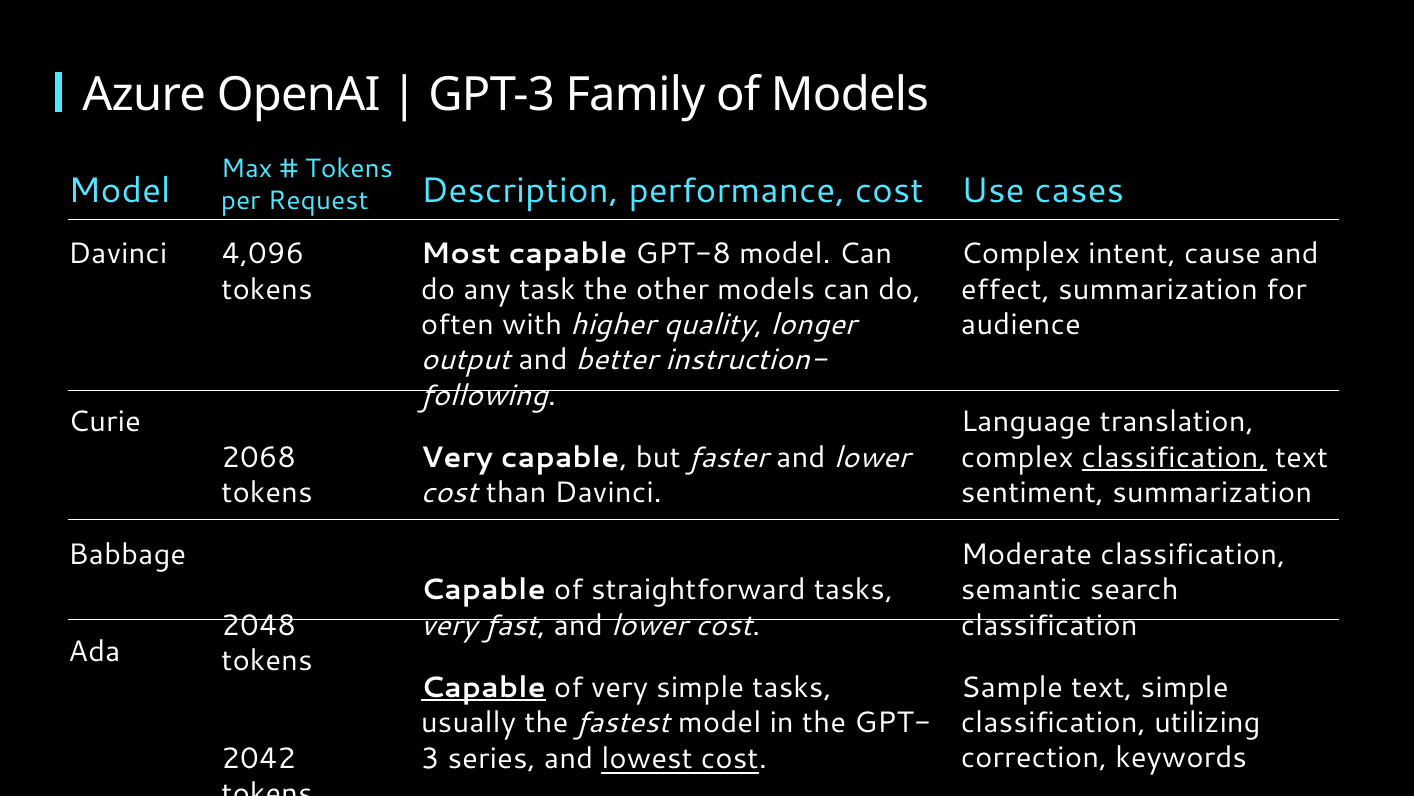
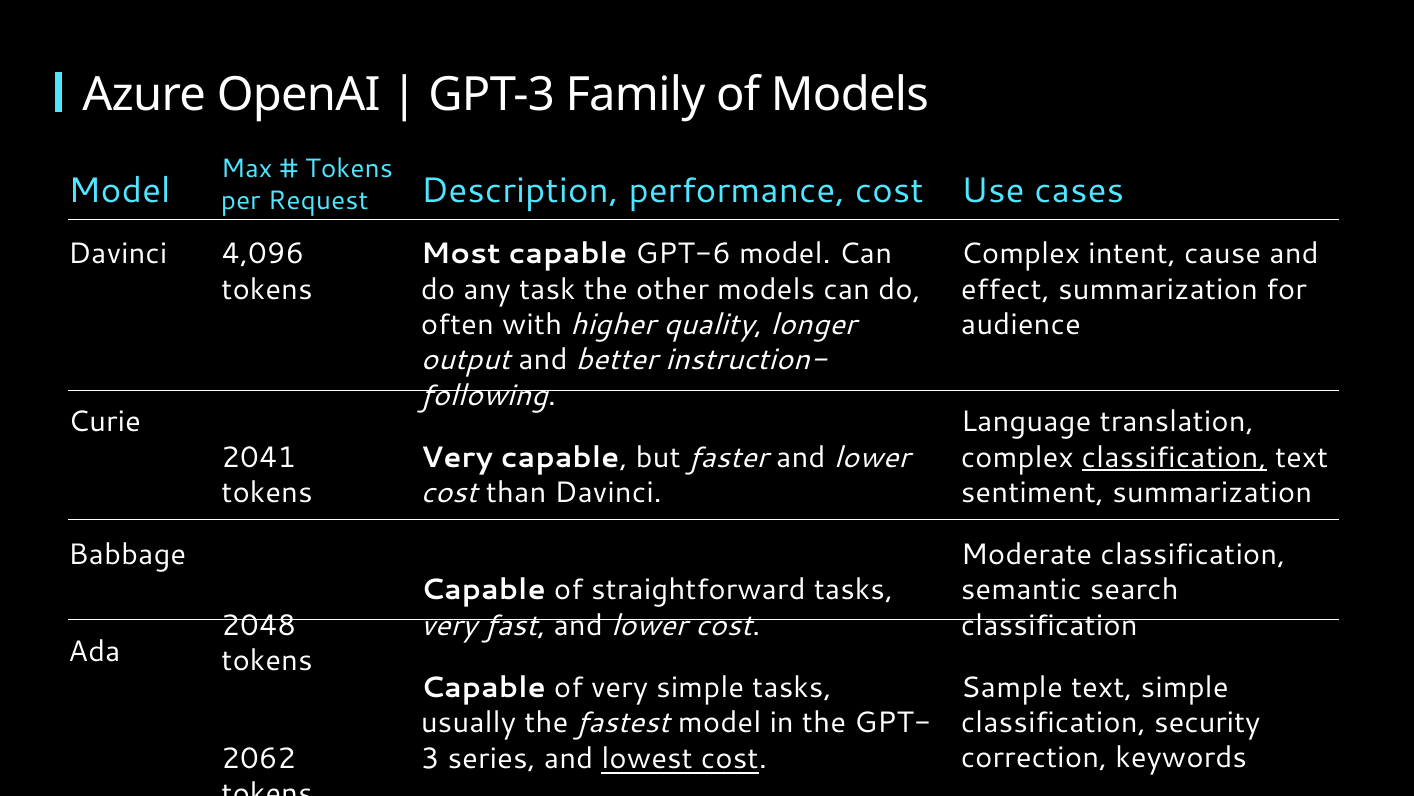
GPT-8: GPT-8 -> GPT-6 (683, 254)
2068: 2068 -> 2041 (259, 457)
Capable underline: present -> none (483, 687)
utilizing: utilizing -> security (1207, 722)
2042: 2042 -> 2062 (259, 758)
